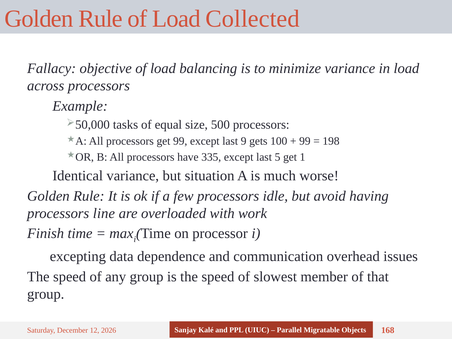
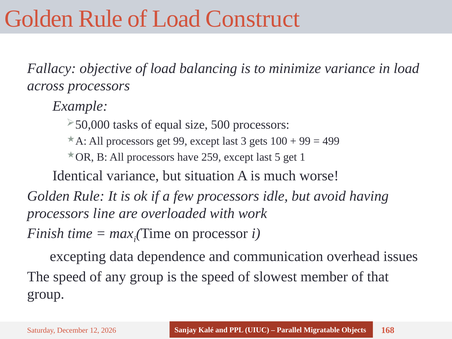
Collected: Collected -> Construct (253, 19)
9: 9 -> 3 (244, 141)
198: 198 -> 499 (331, 141)
335: 335 -> 259 (211, 157)
